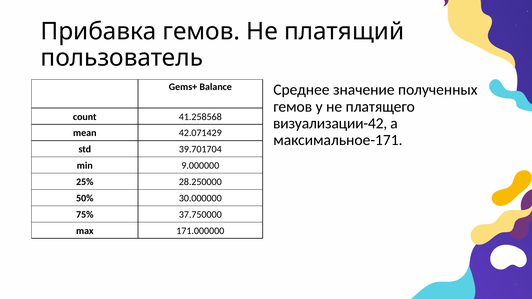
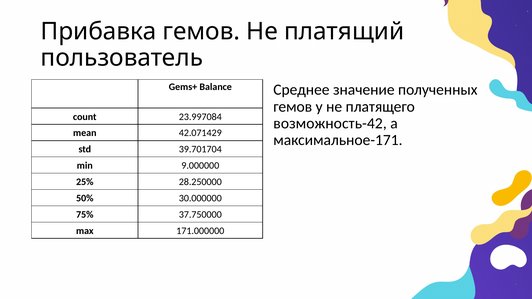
41.258568: 41.258568 -> 23.997084 (200, 117)
визуализации-42: визуализации-42 -> возможность-42 (330, 123)
